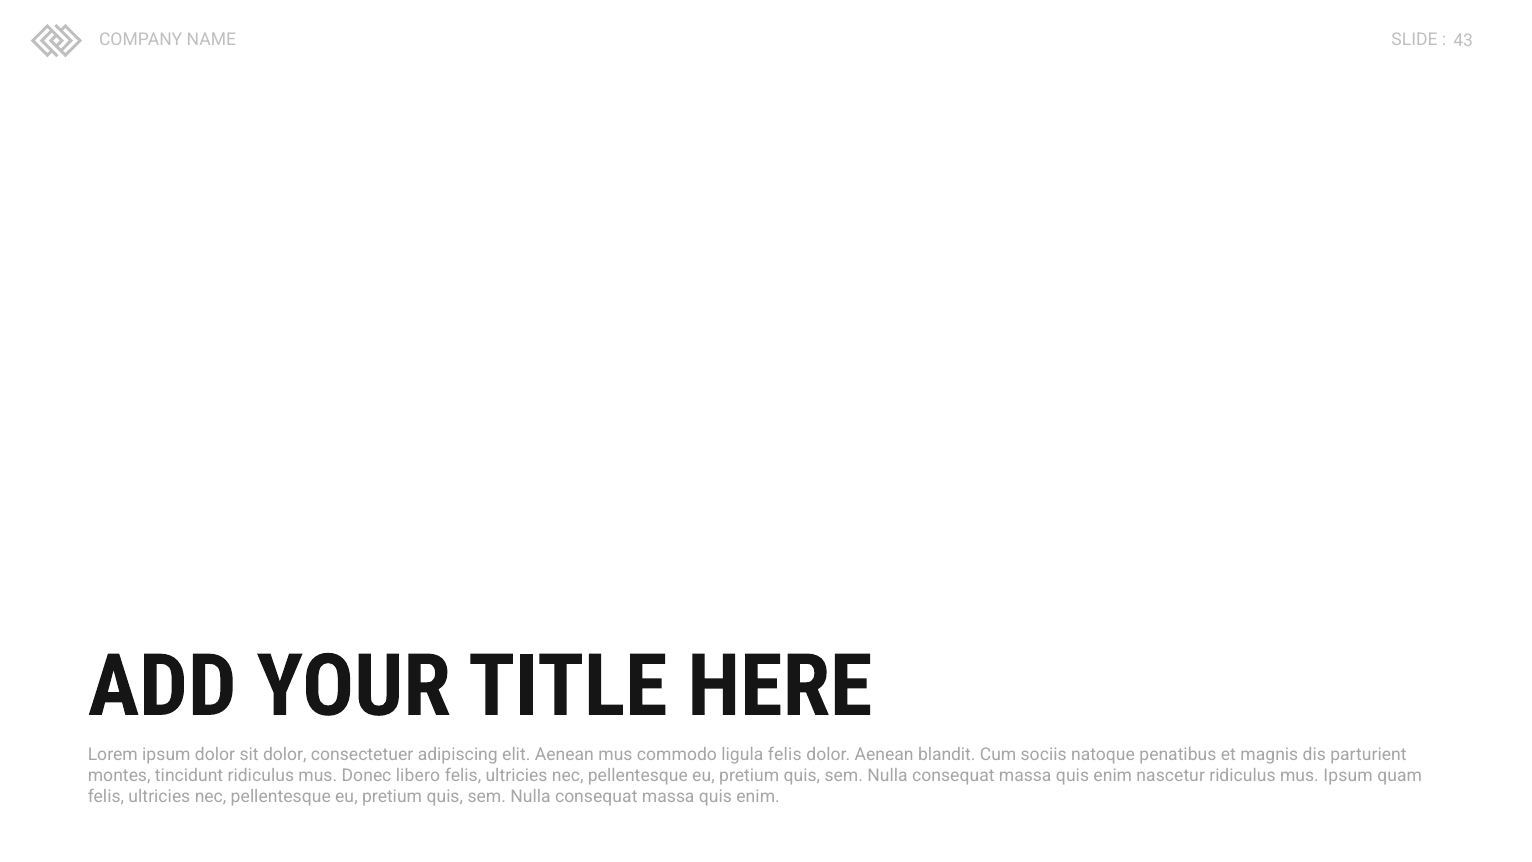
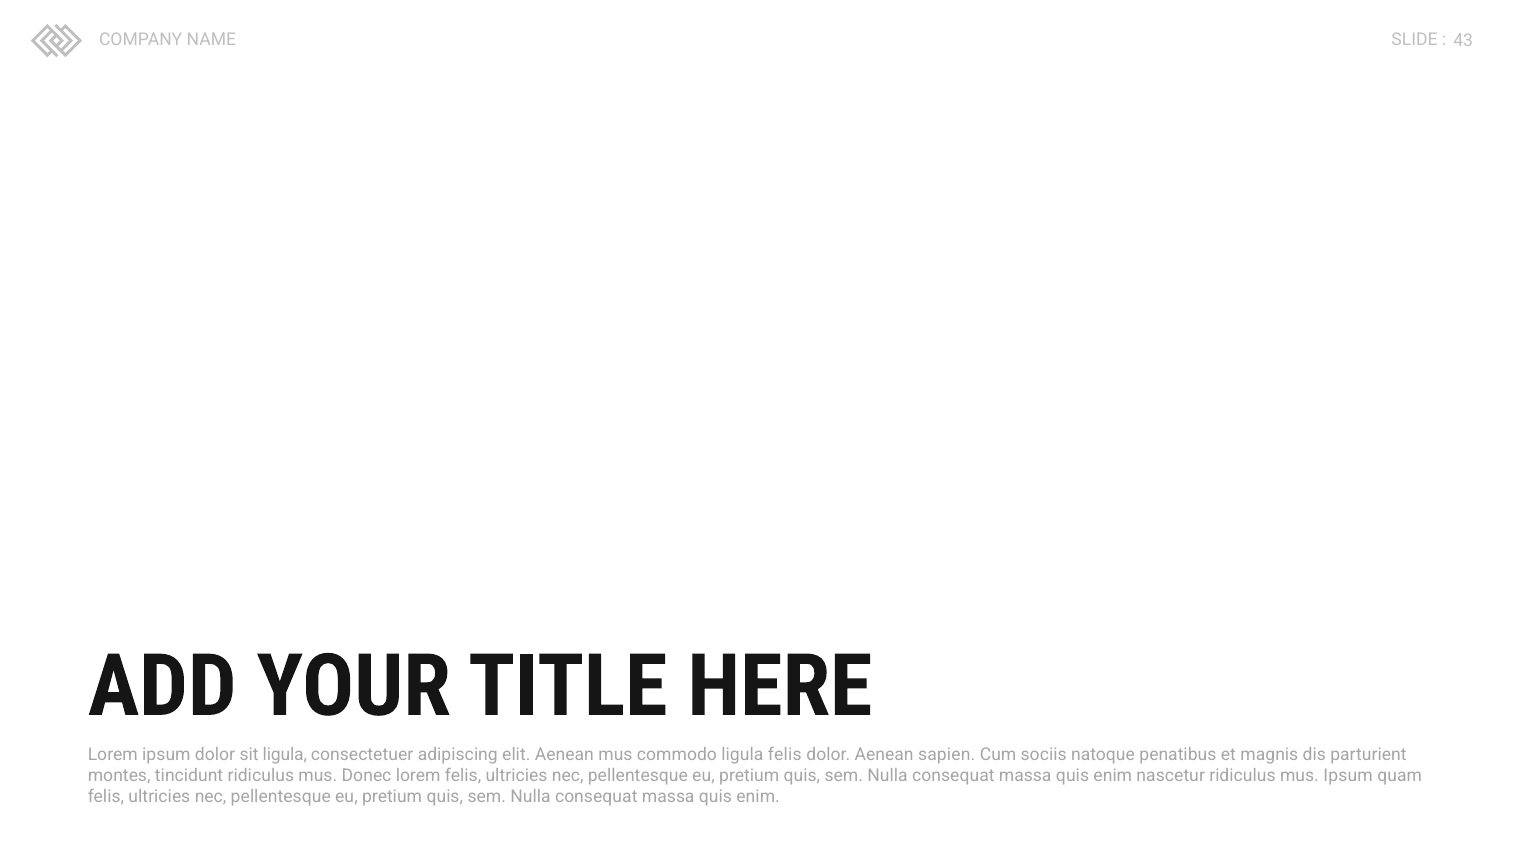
sit dolor: dolor -> ligula (285, 754)
blandit: blandit -> sapien (947, 754)
Donec libero: libero -> lorem (418, 775)
